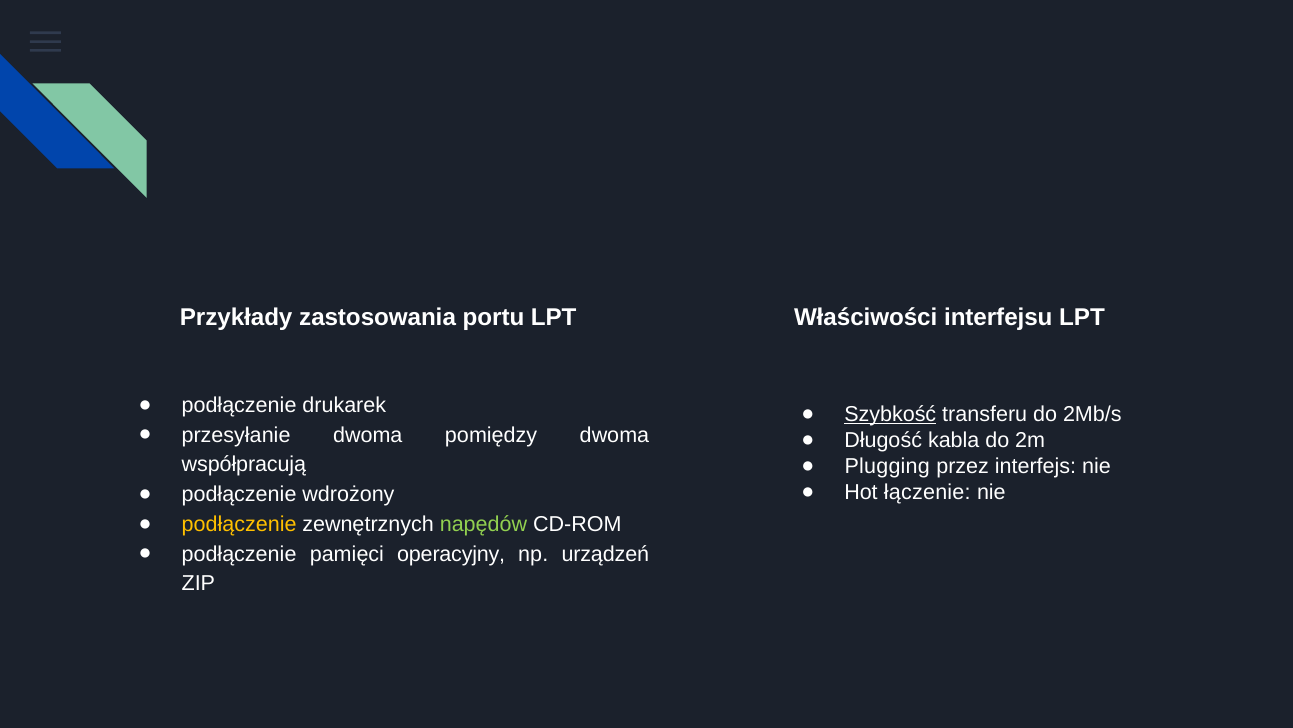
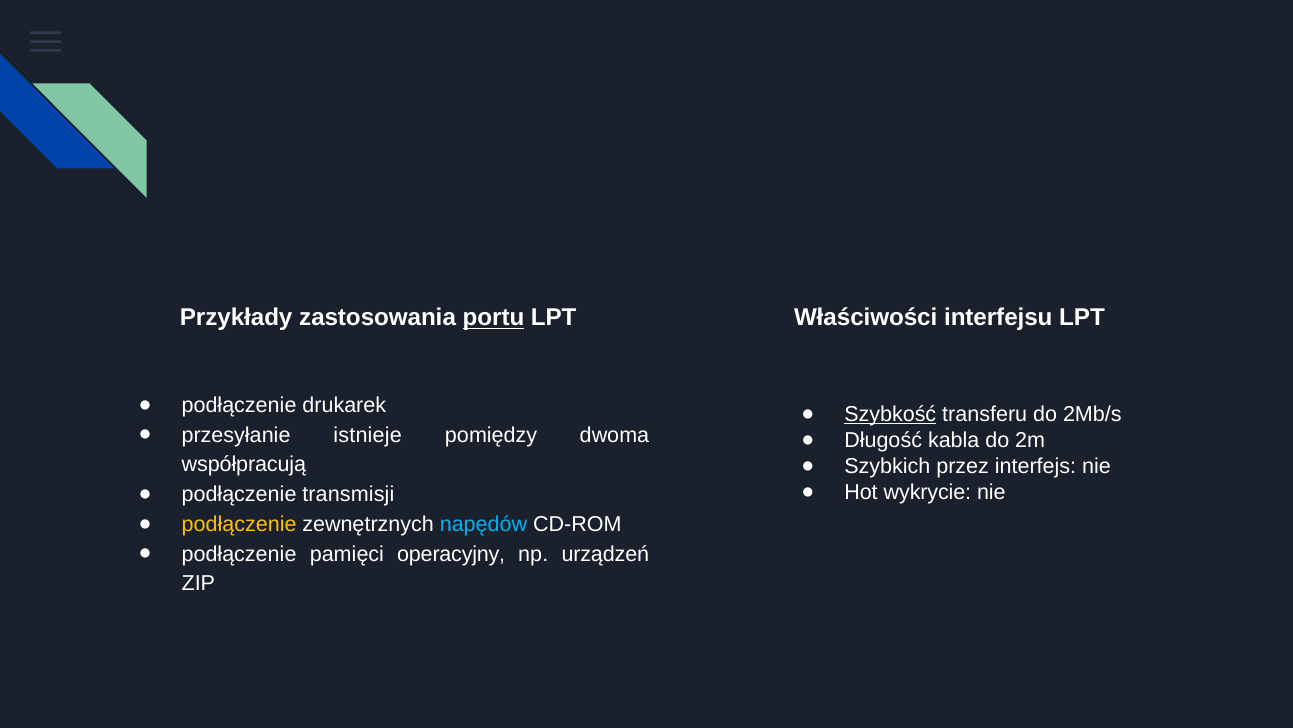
portu underline: none -> present (493, 318)
przesyłanie dwoma: dwoma -> istnieje (368, 435)
Plugging: Plugging -> Szybkich (887, 466)
łączenie: łączenie -> wykrycie (927, 492)
wdrożony: wdrożony -> transmisji (348, 494)
napędów colour: light green -> light blue (483, 524)
